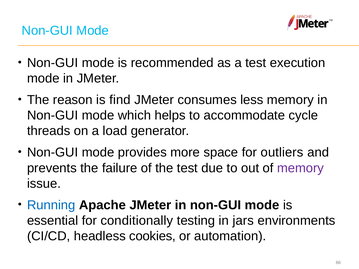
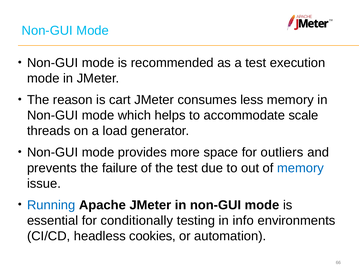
find: find -> cart (120, 100)
cycle: cycle -> scale (303, 116)
memory colour: purple -> blue (301, 168)
jars: jars -> info (243, 221)
